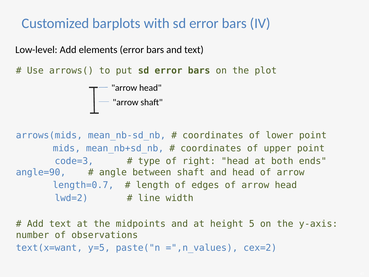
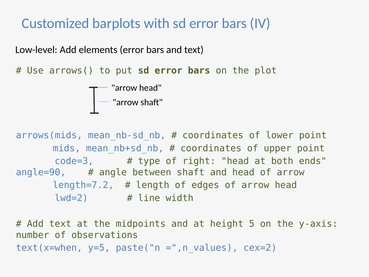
length=0.7: length=0.7 -> length=7.2 (83, 185)
text(x=want: text(x=want -> text(x=when (49, 248)
